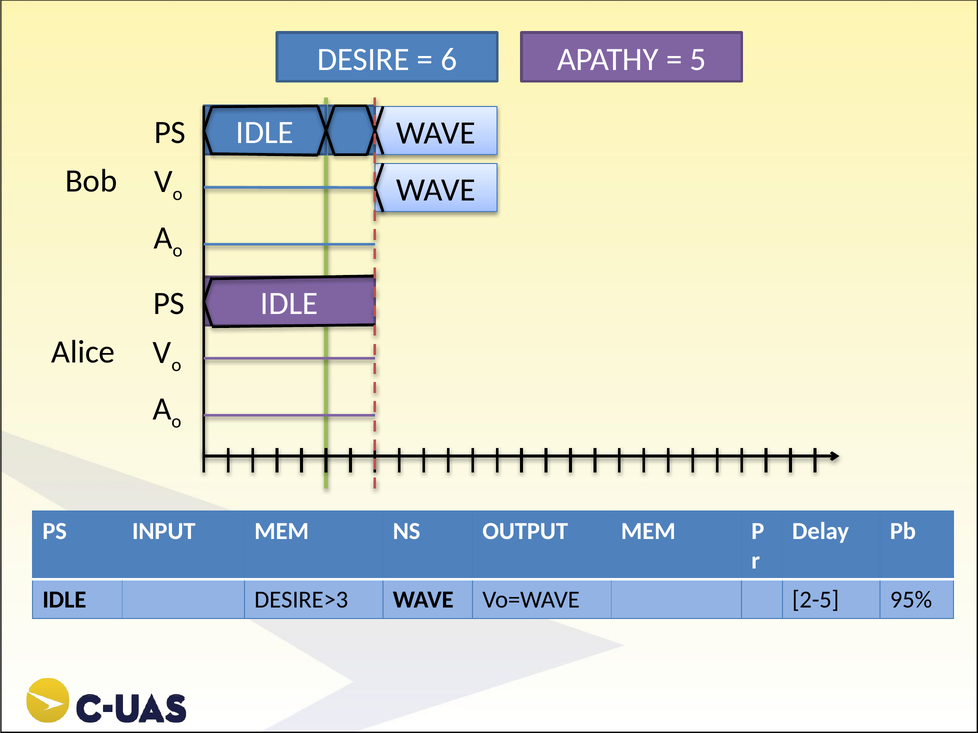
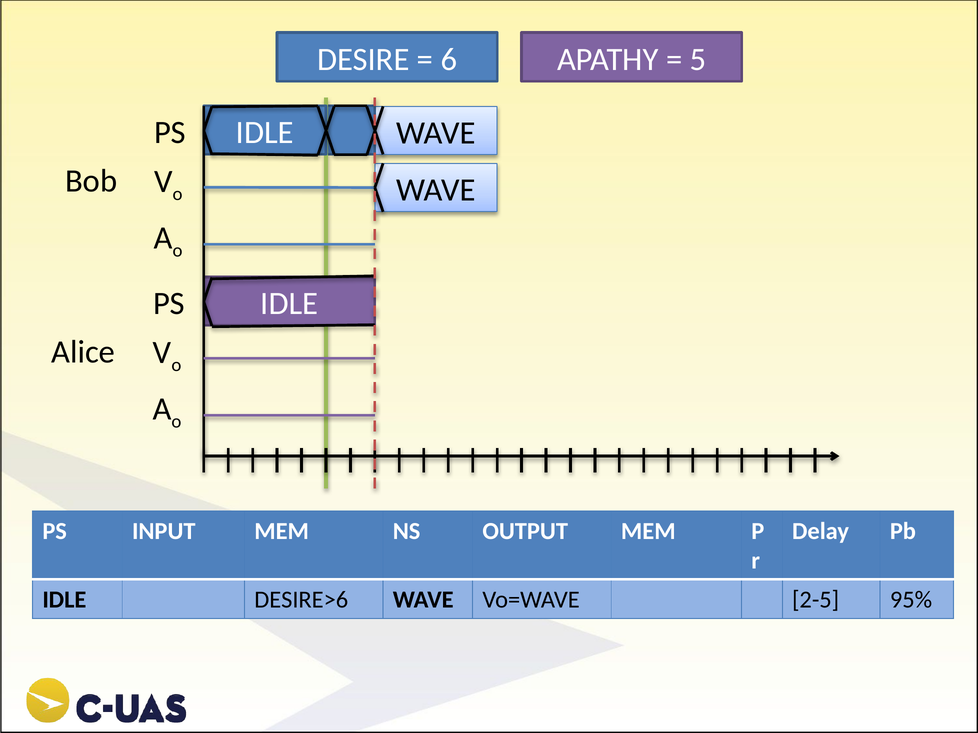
DESIRE>3: DESIRE>3 -> DESIRE>6 (301, 600)
